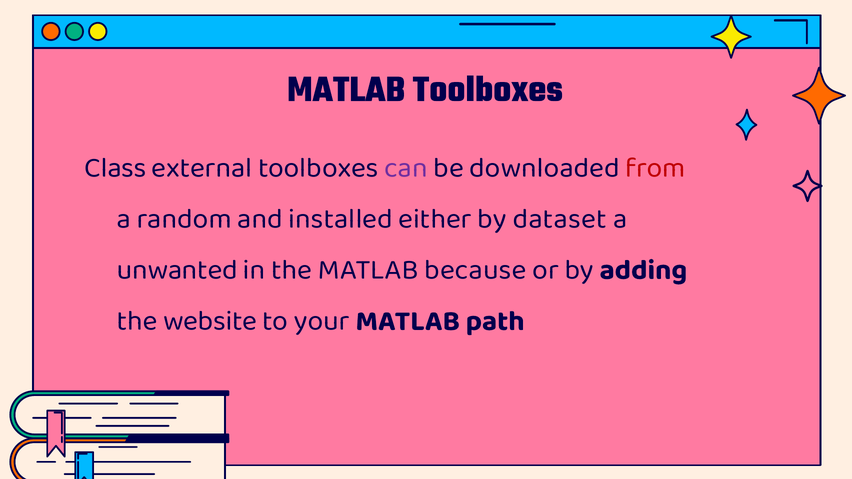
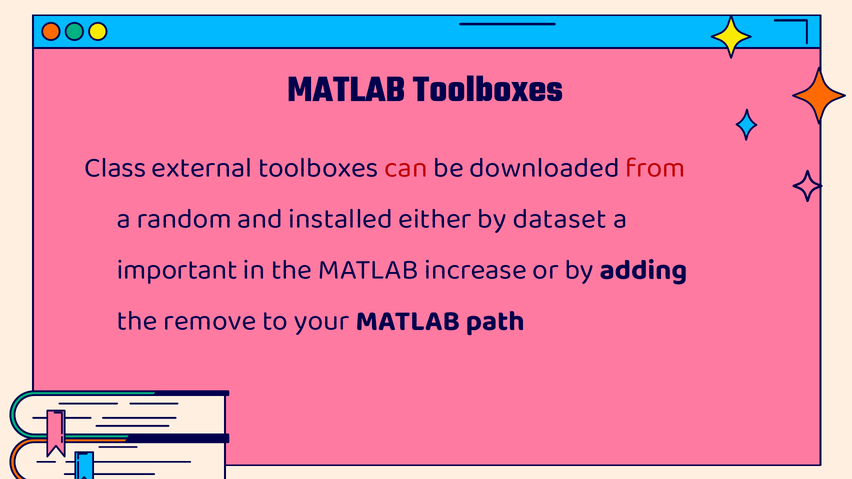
can colour: purple -> red (406, 167)
unwanted: unwanted -> important (177, 270)
because: because -> increase (476, 270)
website: website -> remove (210, 321)
